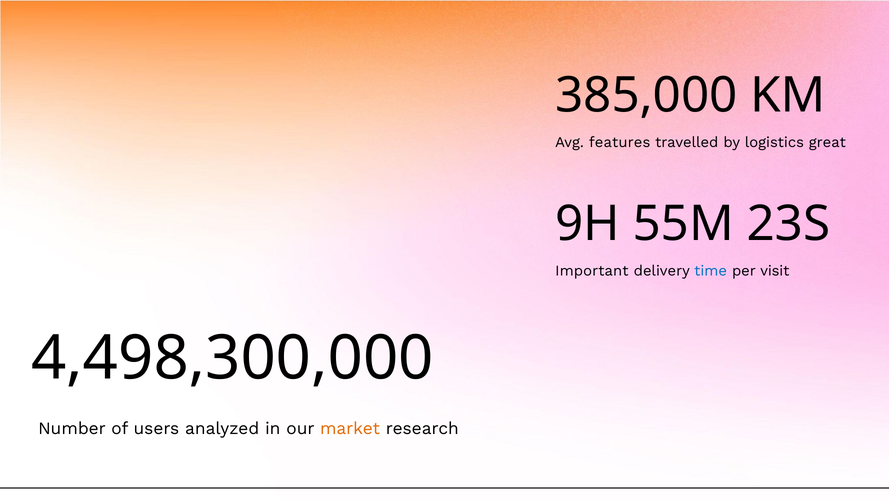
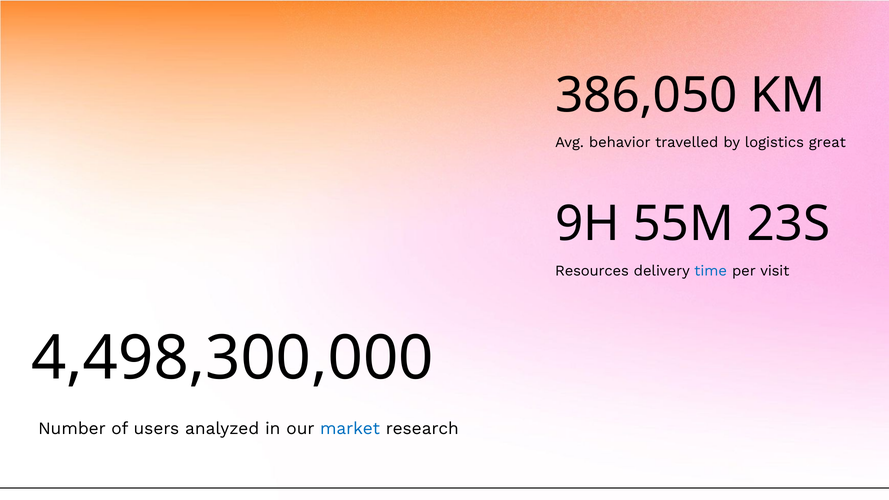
385,000: 385,000 -> 386,050 (646, 96)
features: features -> behavior (620, 142)
Important: Important -> Resources (592, 271)
market colour: orange -> blue (350, 428)
